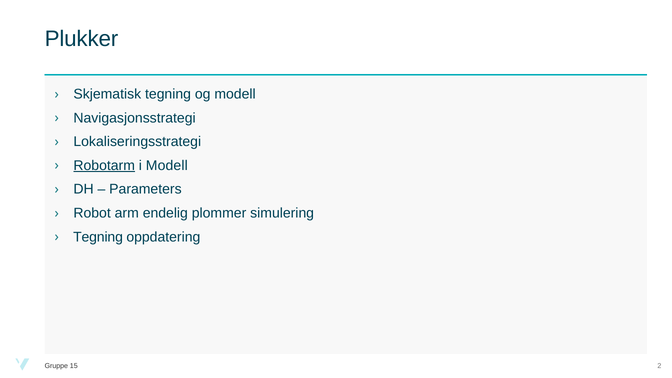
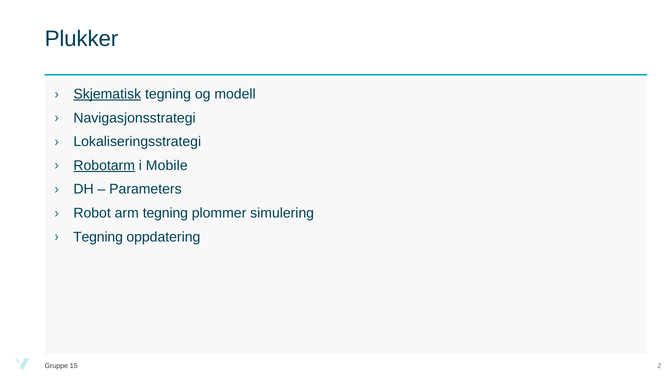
Skjematisk underline: none -> present (107, 94)
i Modell: Modell -> Mobile (167, 166)
arm endelig: endelig -> tegning (165, 213)
